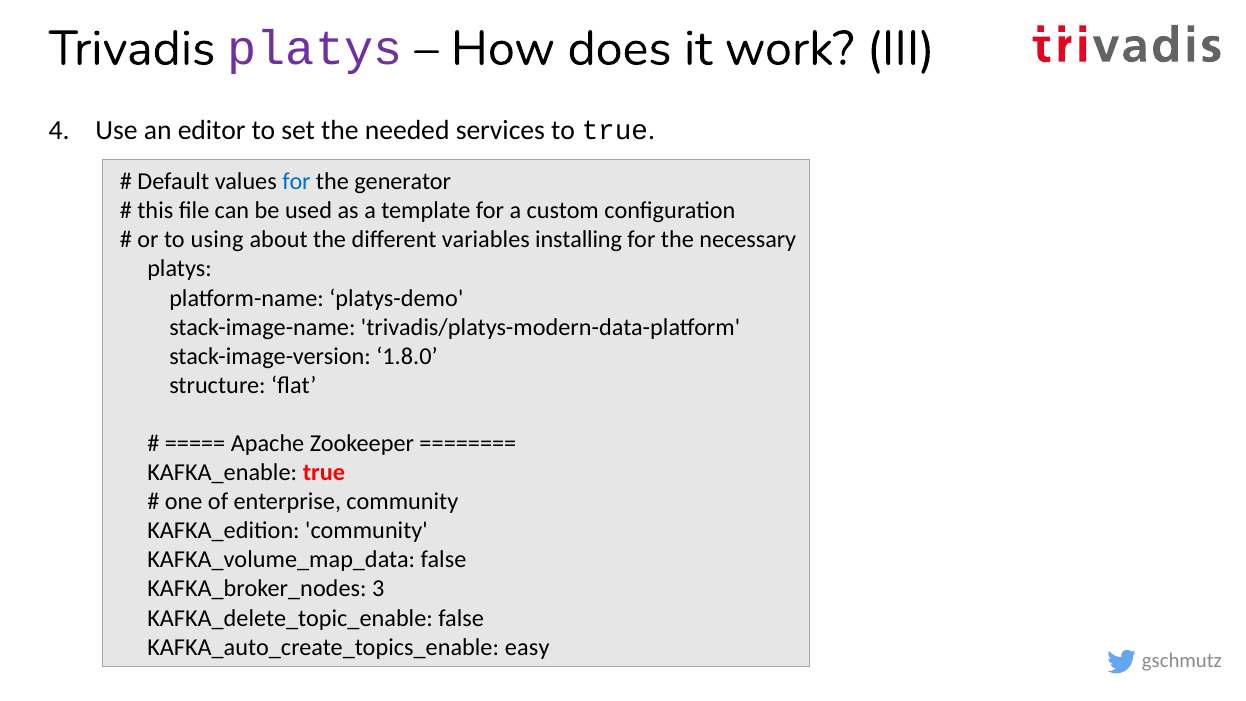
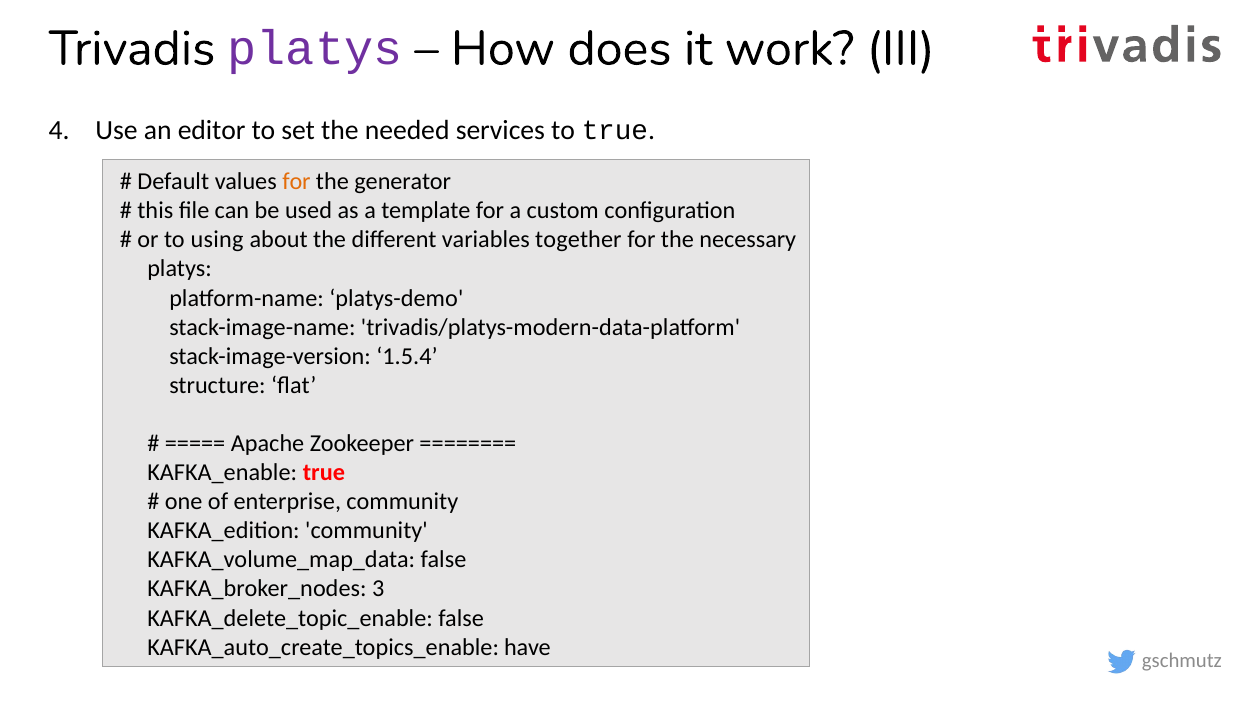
for colour: blue -> orange (297, 182)
installing: installing -> together (578, 240)
1.8.0: 1.8.0 -> 1.5.4 (407, 356)
easy: easy -> have (527, 647)
